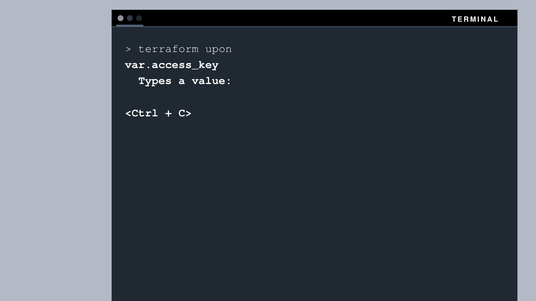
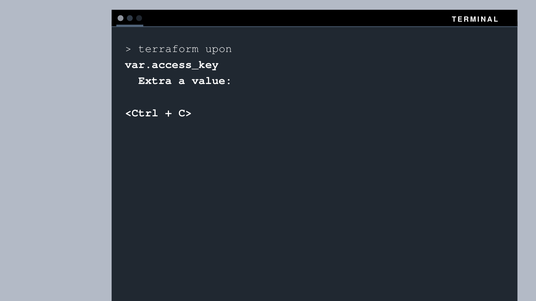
Types: Types -> Extra (155, 81)
